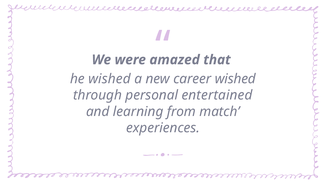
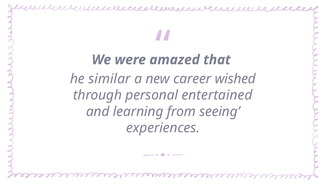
he wished: wished -> similar (109, 79)
match: match -> seeing (220, 111)
